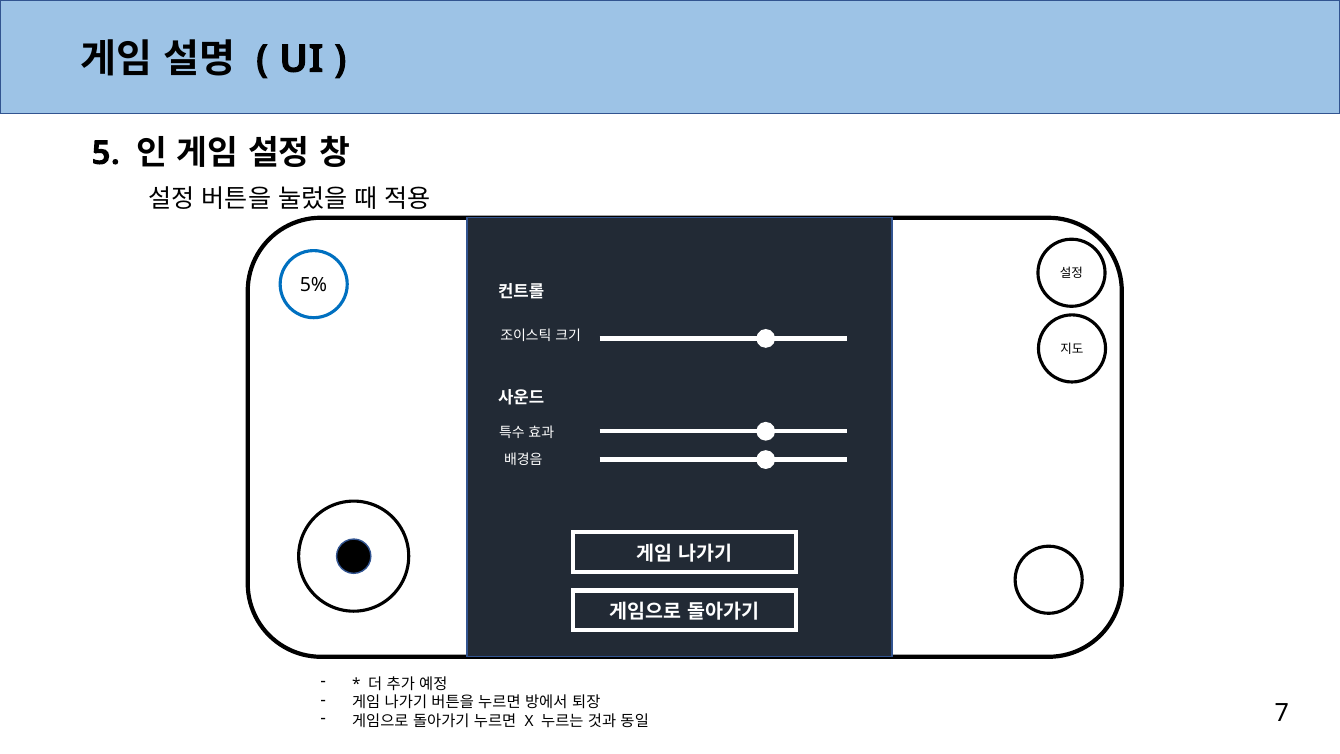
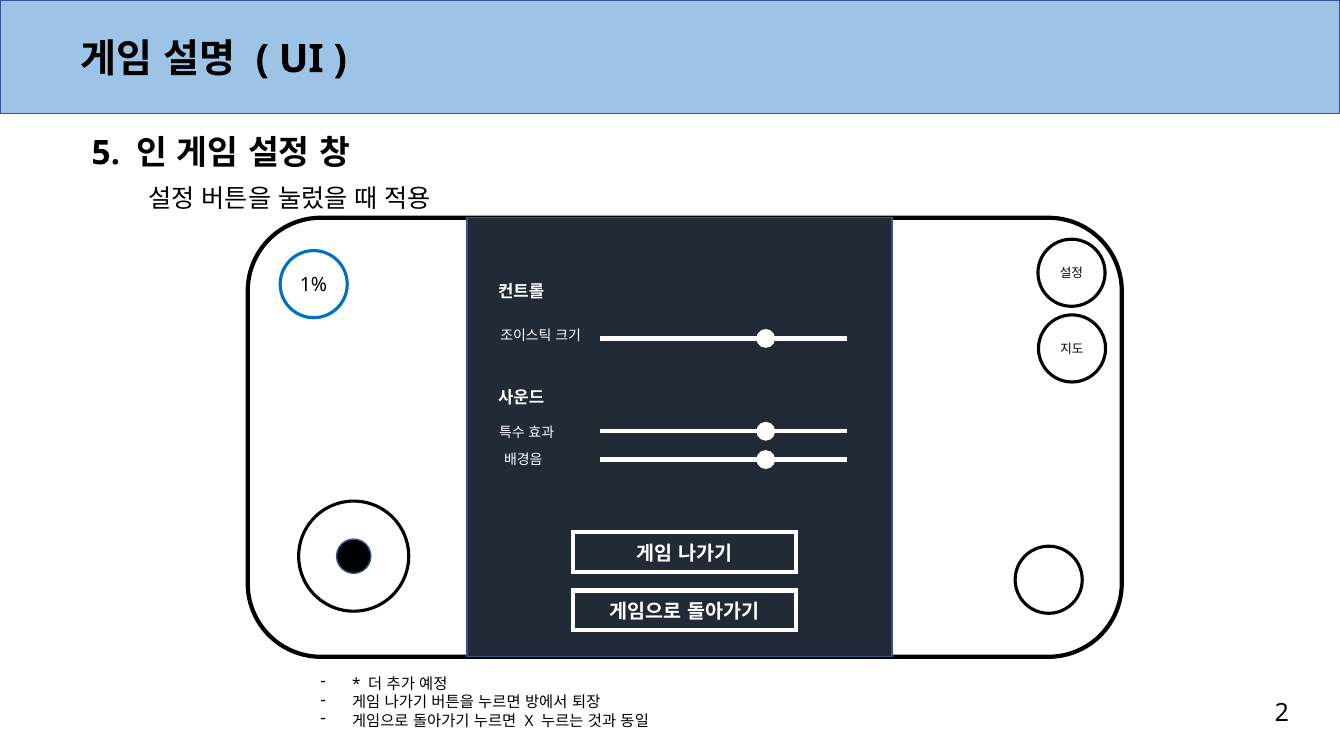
5%: 5% -> 1% (314, 285)
7: 7 -> 2 (1282, 713)
